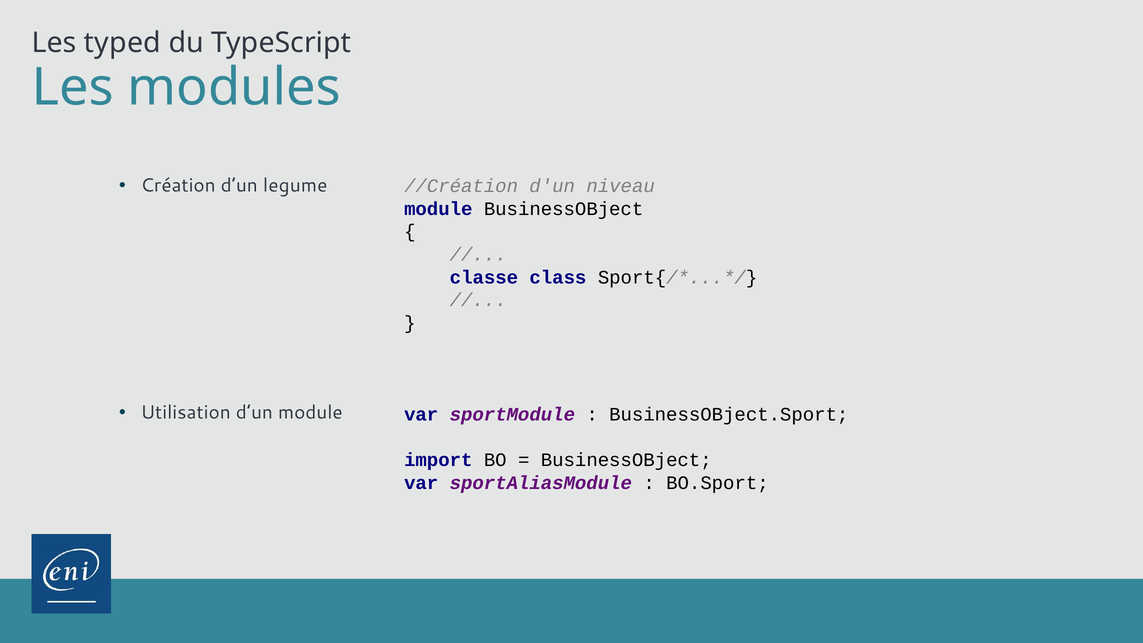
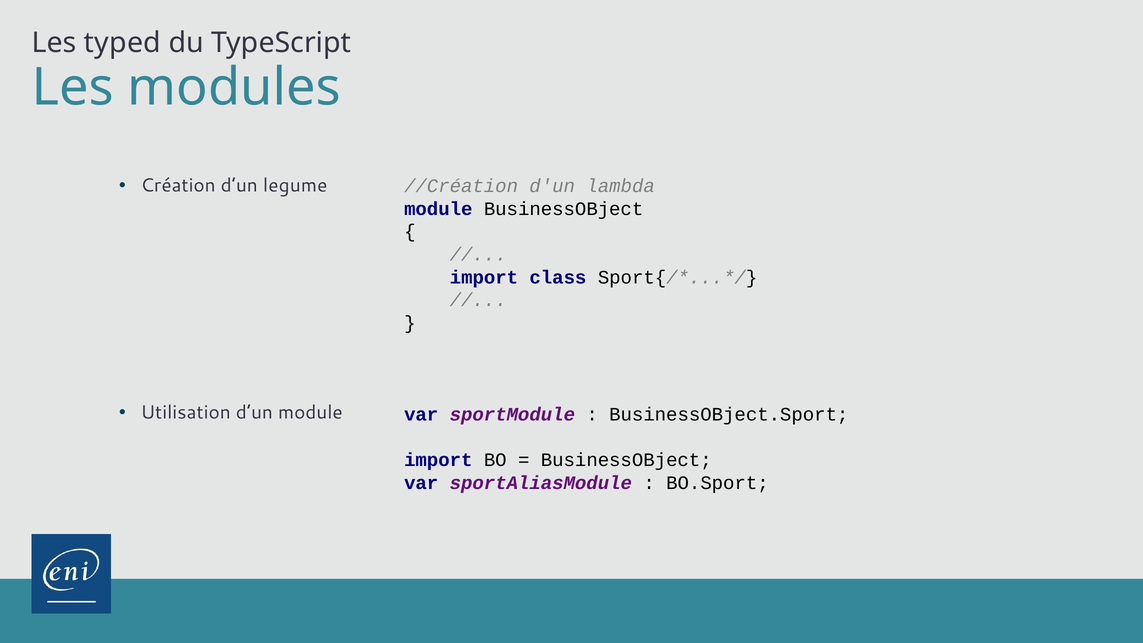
niveau: niveau -> lambda (621, 186)
classe: classe -> import (484, 277)
